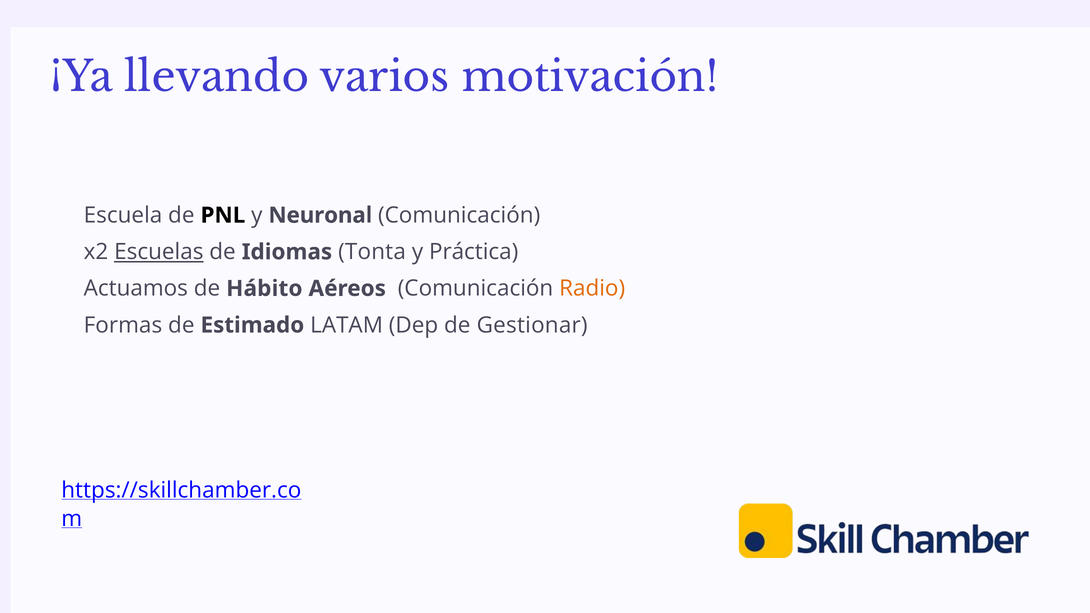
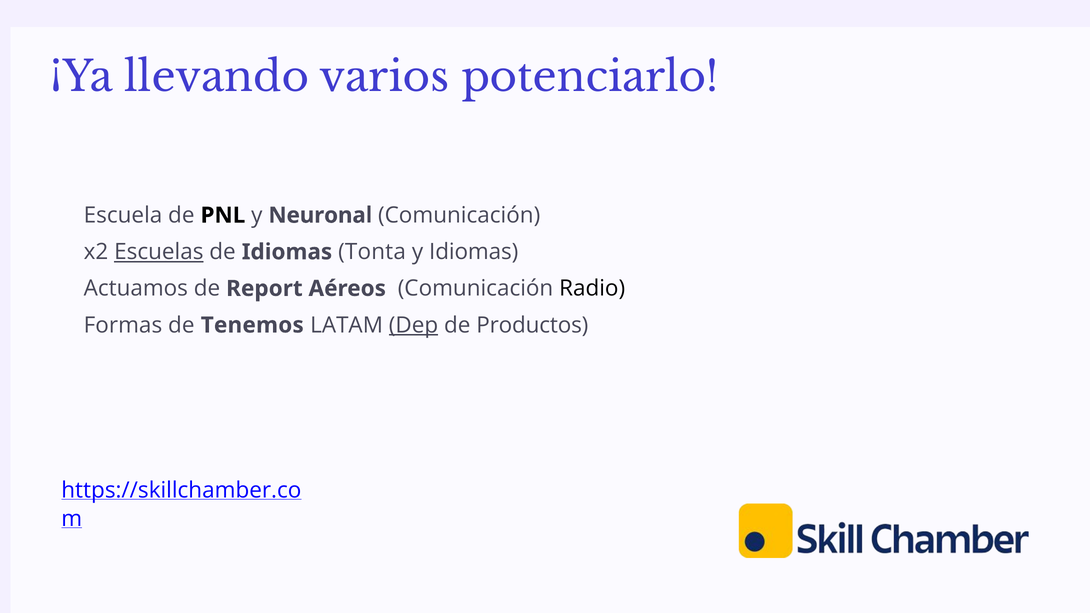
motivación: motivación -> potenciarlo (590, 77)
y Práctica: Práctica -> Idiomas (474, 252)
Hábito: Hábito -> Report (264, 289)
Radio colour: orange -> black (592, 289)
Estimado: Estimado -> Tenemos (252, 325)
Dep underline: none -> present (414, 325)
Gestionar: Gestionar -> Productos (532, 325)
